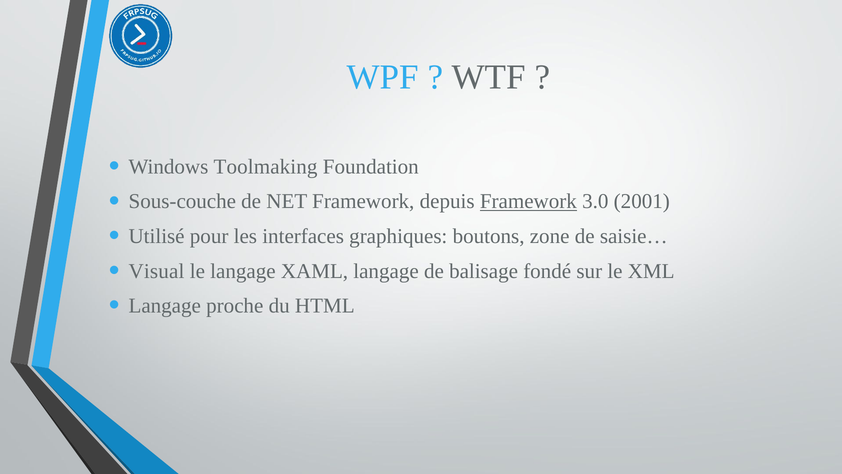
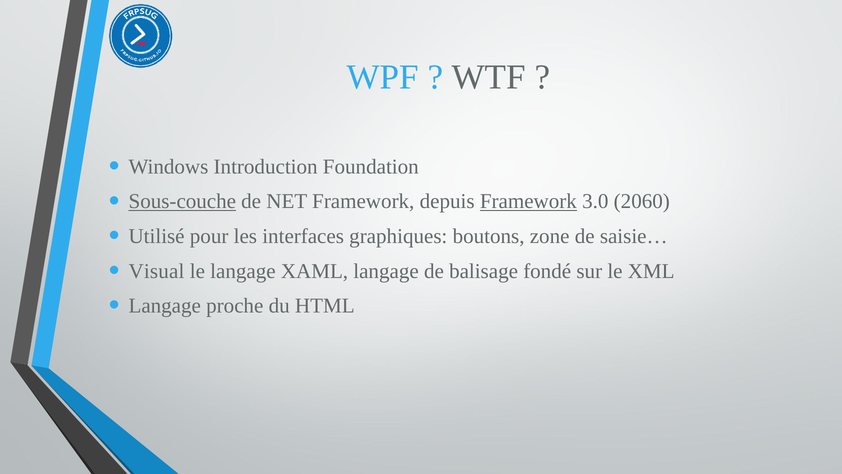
Toolmaking: Toolmaking -> Introduction (266, 167)
Sous-couche underline: none -> present (182, 201)
2001: 2001 -> 2060 (642, 201)
